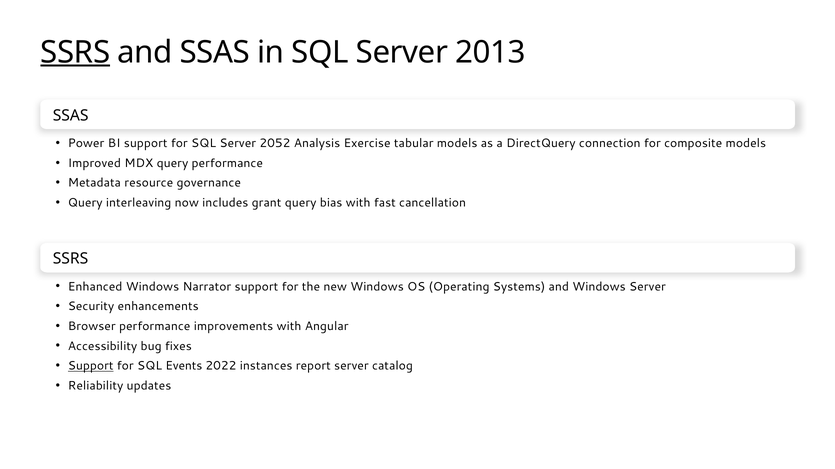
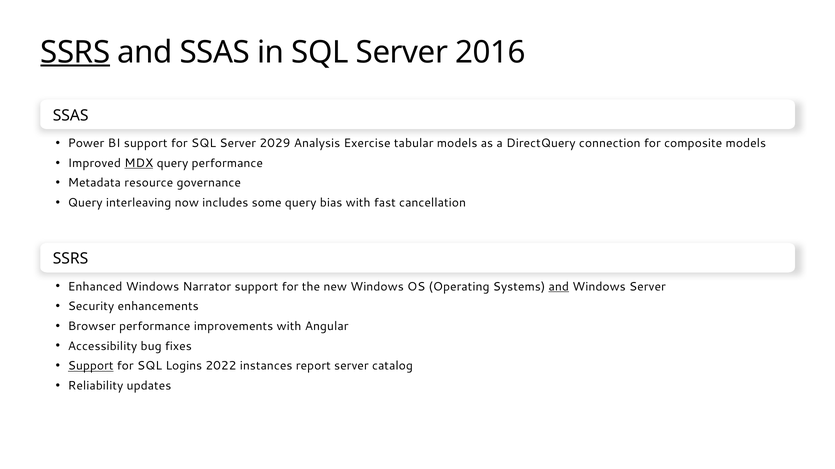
2013: 2013 -> 2016 (490, 52)
2052: 2052 -> 2029 (275, 144)
MDX underline: none -> present (139, 163)
grant: grant -> some (267, 203)
and underline: none -> present (559, 287)
Events: Events -> Logins (184, 366)
